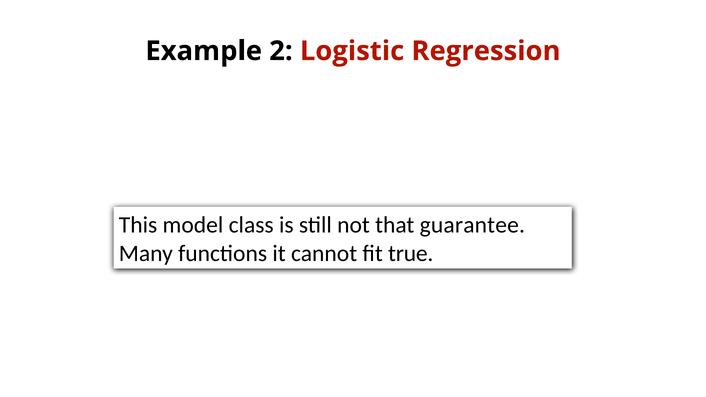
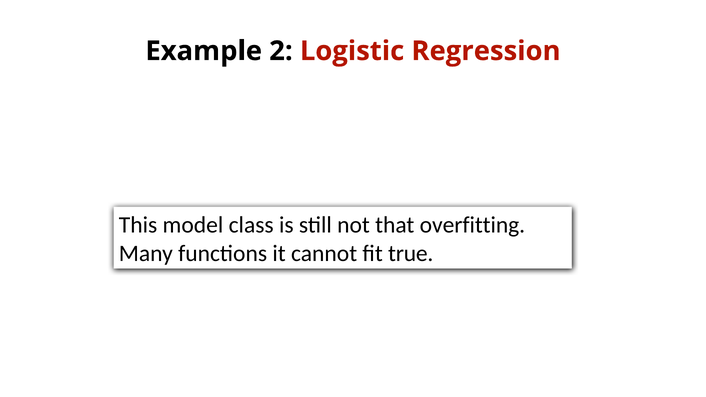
guarantee: guarantee -> overfitting (472, 225)
